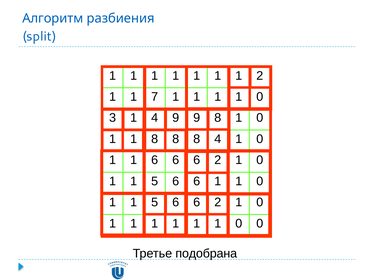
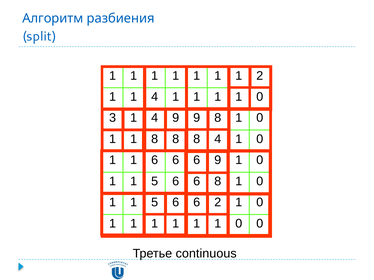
1 1 7: 7 -> 4 (155, 97)
6 6 6 2: 2 -> 9 (218, 160)
6 1: 1 -> 8 (218, 182)
подобрана: подобрана -> continuous (206, 254)
